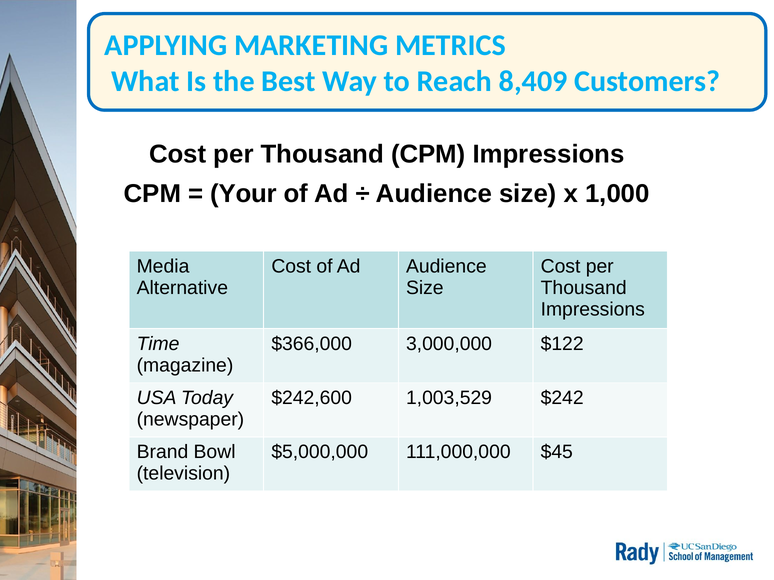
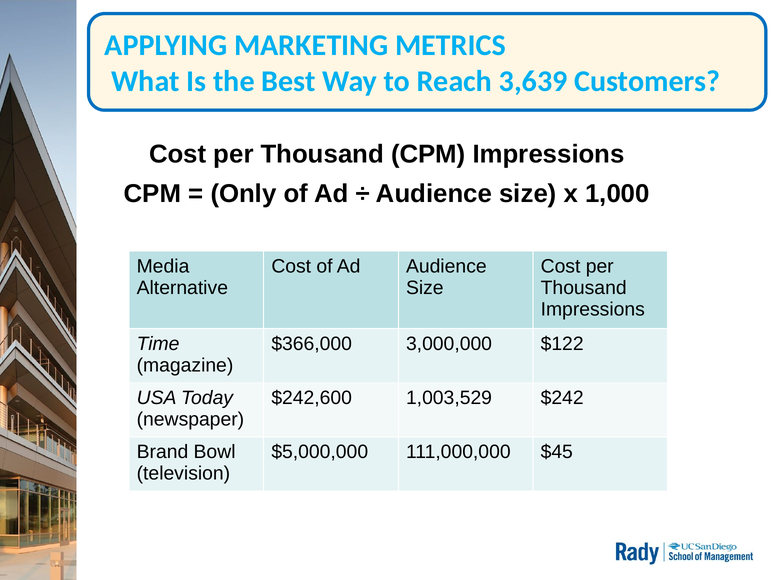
8,409: 8,409 -> 3,639 (533, 81)
Your: Your -> Only (243, 194)
